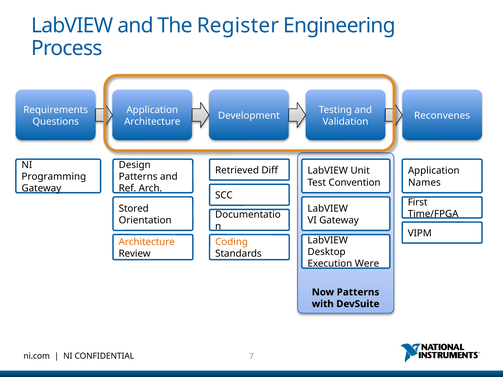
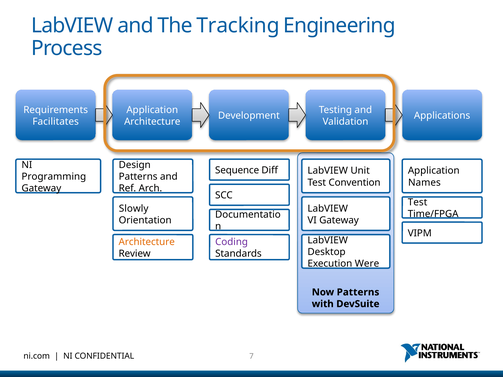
Register: Register -> Tracking (238, 26)
Reconvenes: Reconvenes -> Applications (442, 116)
Questions: Questions -> Facilitates (56, 122)
Retrieved: Retrieved -> Sequence (237, 170)
First: First -> Test (418, 202)
Stored: Stored -> Slowly (134, 209)
Coding colour: orange -> purple (232, 242)
